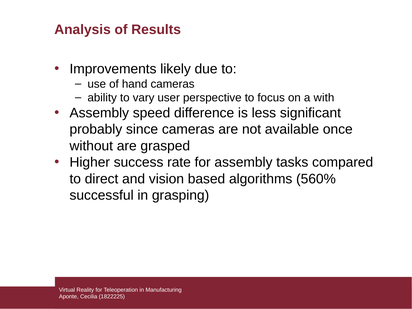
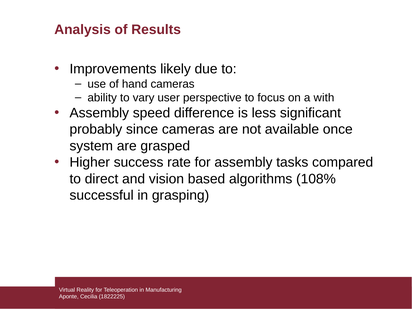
without: without -> system (91, 146)
560%: 560% -> 108% (316, 179)
